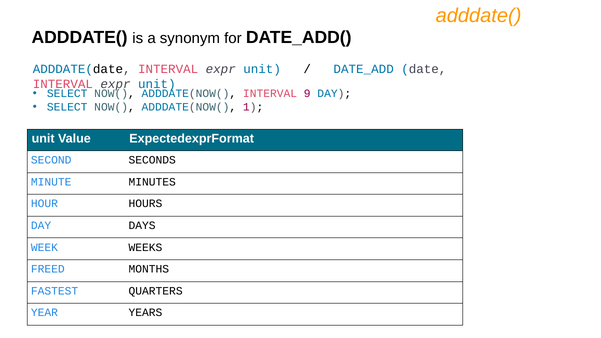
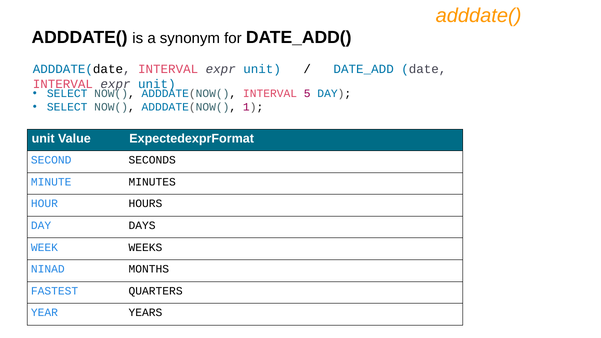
9: 9 -> 5 (307, 94)
FREED: FREED -> NINAD (48, 269)
